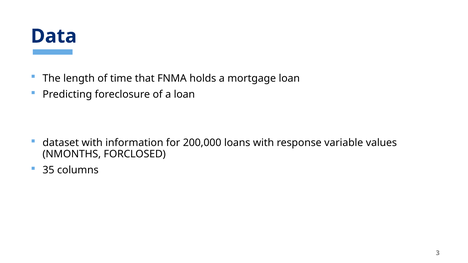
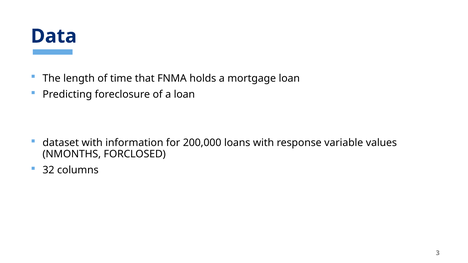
35: 35 -> 32 (48, 170)
